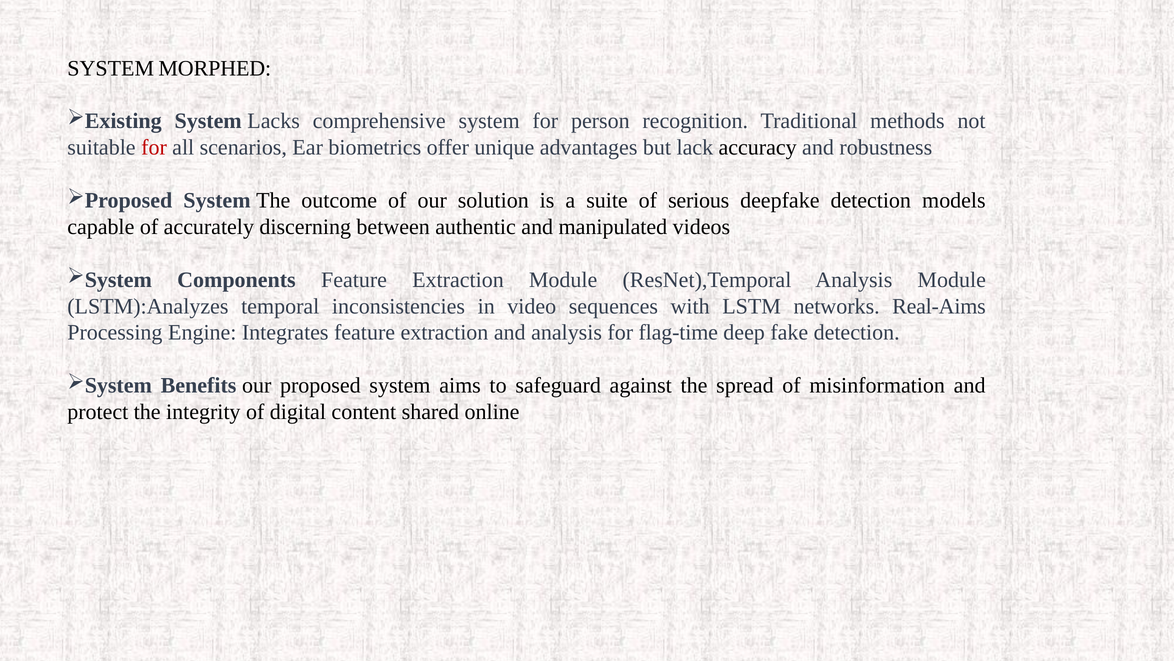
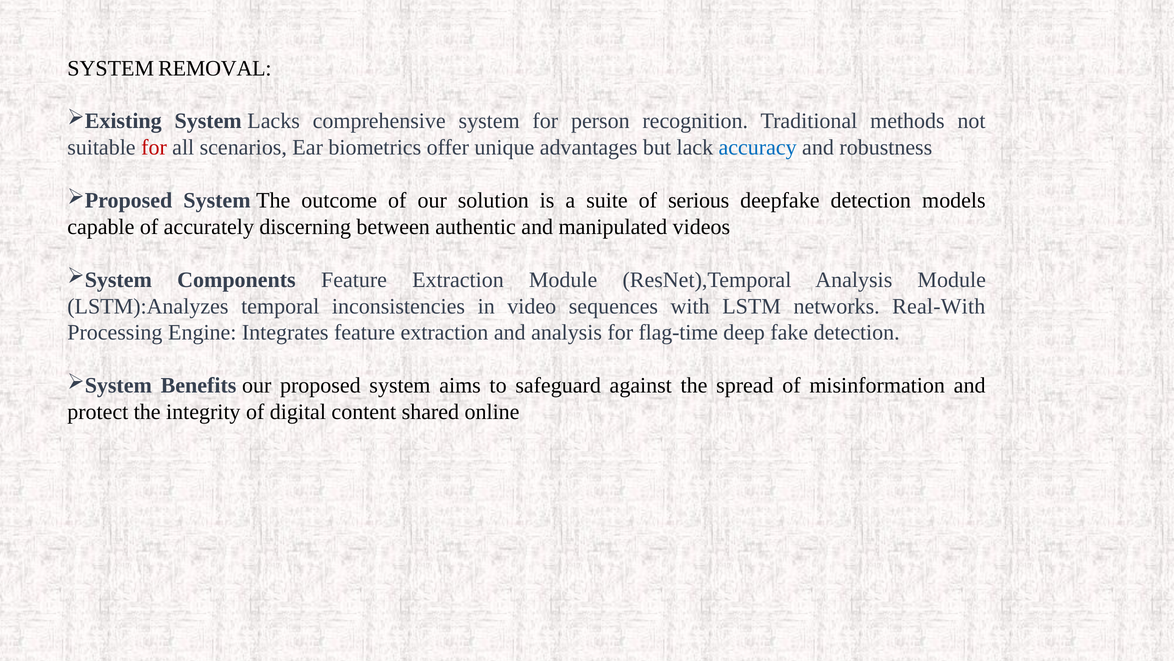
MORPHED: MORPHED -> REMOVAL (215, 68)
accuracy colour: black -> blue (758, 147)
Real-Aims: Real-Aims -> Real-With (939, 306)
